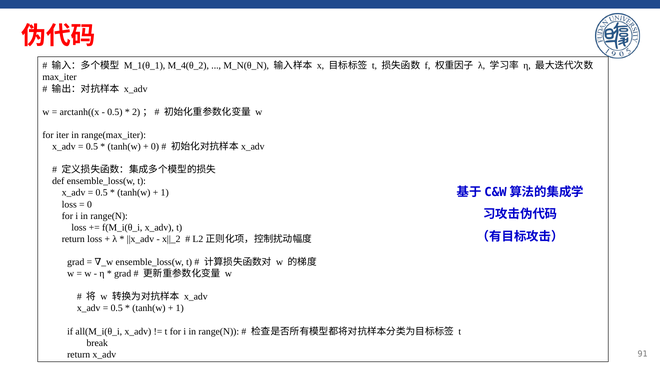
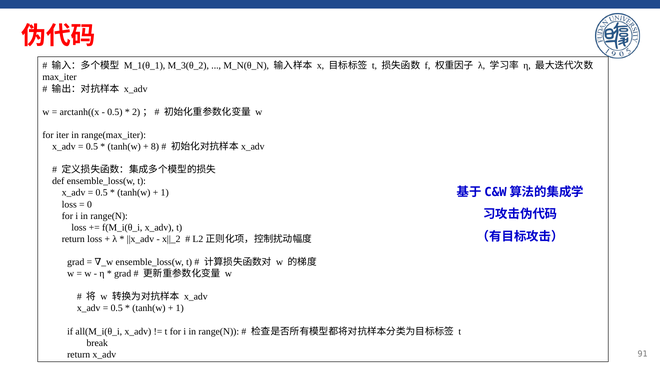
M_4(θ_2: M_4(θ_2 -> M_3(θ_2 (188, 66)
0: 0 -> 8 (155, 147)
